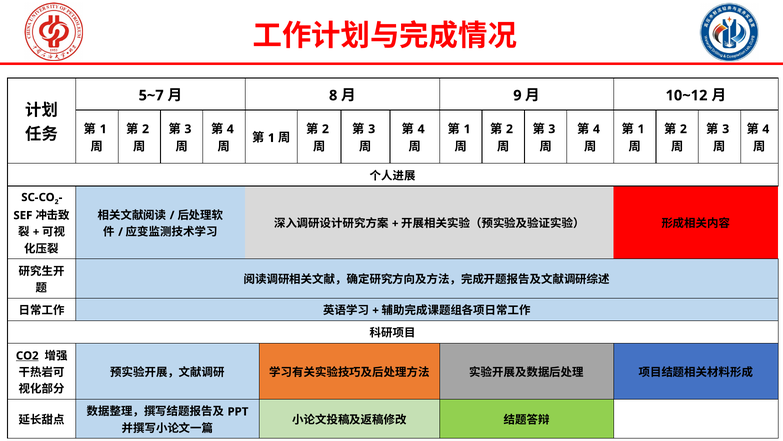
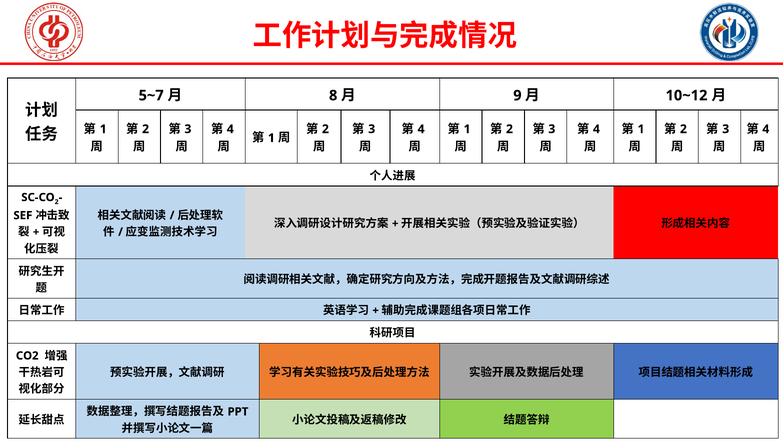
CO2 underline: present -> none (27, 355)
